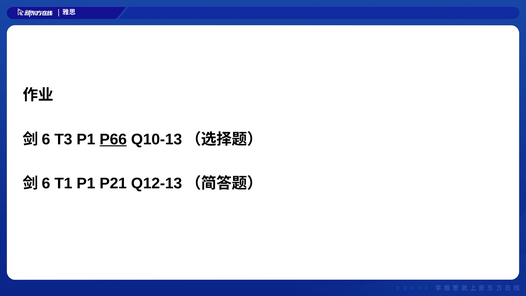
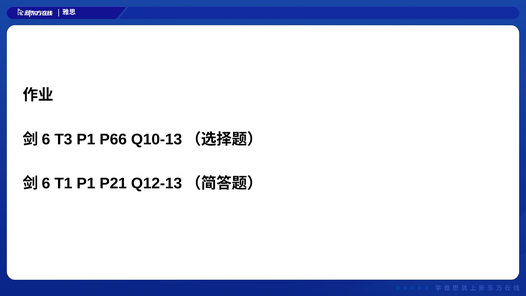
P66 underline: present -> none (113, 139)
